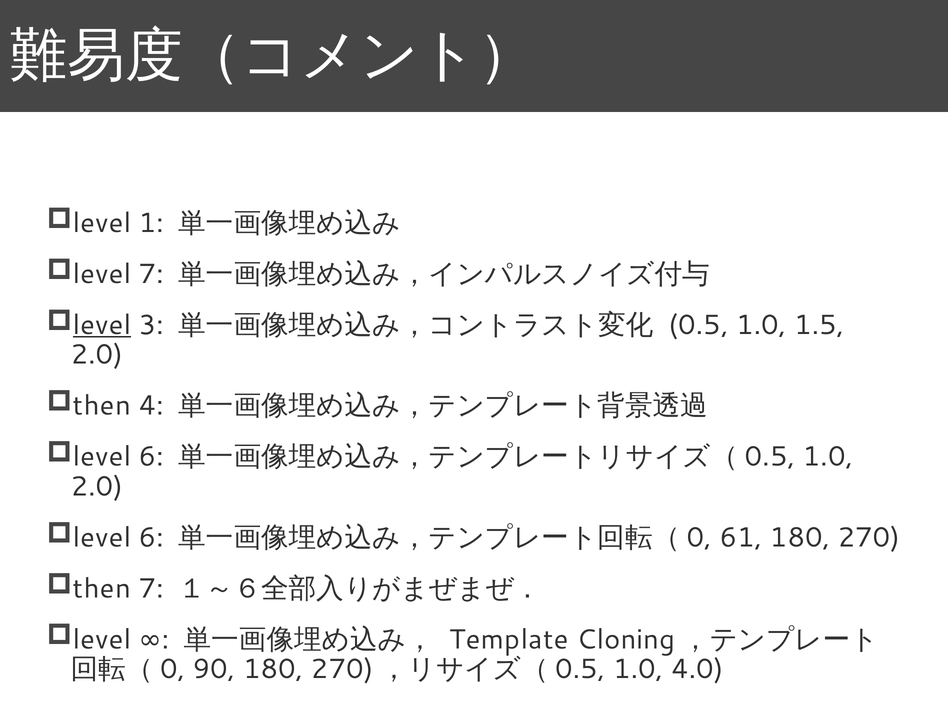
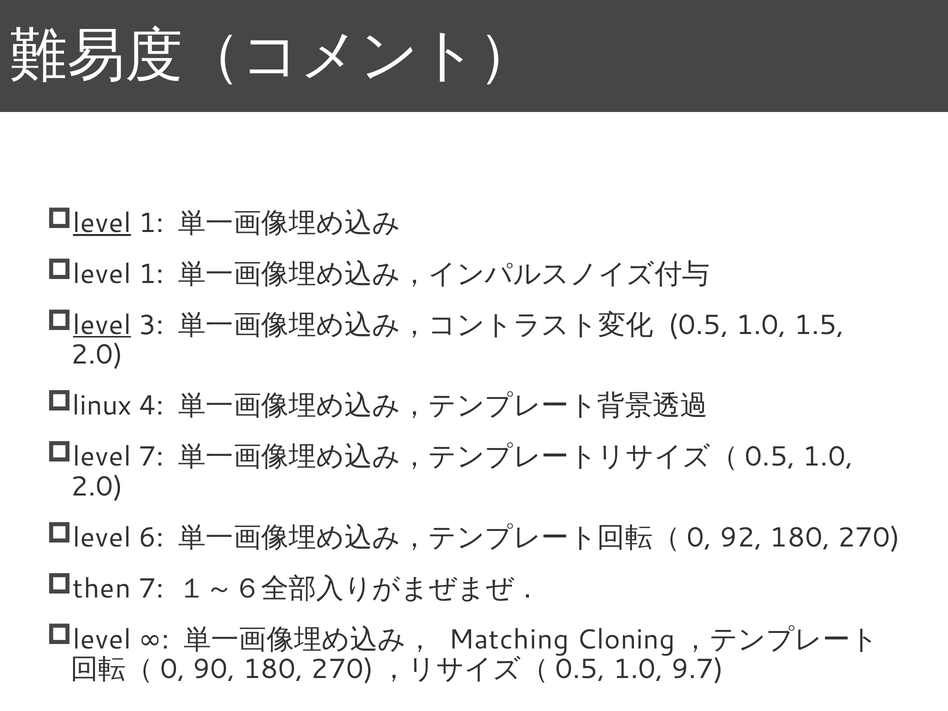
level underline: none -> present (102, 223)
7: 7 -> 1 (151, 274)
then: then -> linux (102, 406)
6: 6 -> 7 (151, 457)
61: 61 -> 92 (741, 538)
Template: Template -> Matching (509, 639)
4.0: 4.0 -> 9.7 (698, 669)
